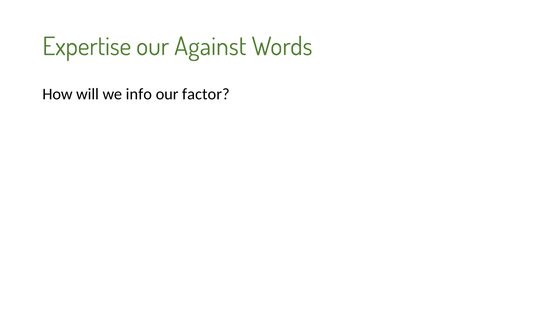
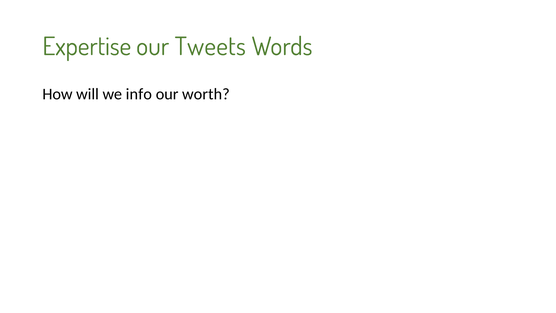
Against: Against -> Tweets (210, 47)
factor: factor -> worth (206, 94)
